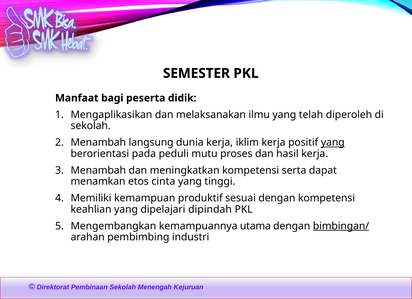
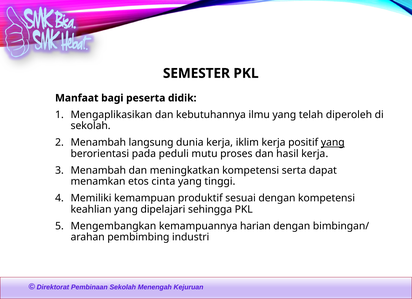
melaksanakan: melaksanakan -> kebutuhannya (211, 115)
dipindah: dipindah -> sehingga (210, 209)
utama: utama -> harian (255, 226)
bimbingan/ underline: present -> none (341, 226)
